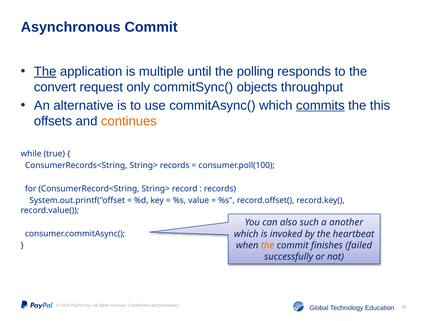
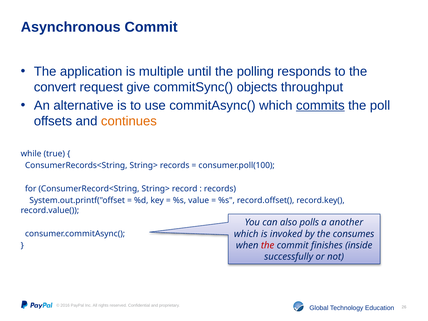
The underline: present -> none (45, 71)
only: only -> give (138, 87)
this: this -> poll (380, 105)
such: such -> polls (309, 222)
heartbeat: heartbeat -> consumes (354, 234)
the colour: orange -> red (268, 245)
failed: failed -> inside (359, 245)
